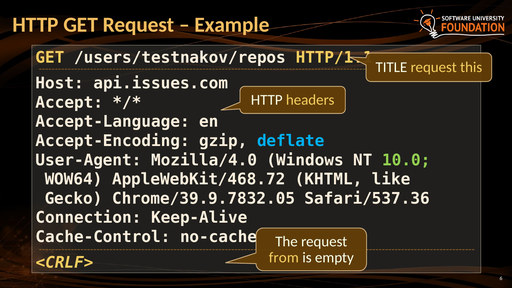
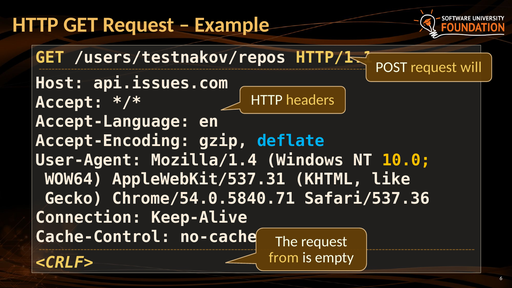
TITLE: TITLE -> POST (391, 67)
this: this -> will (471, 67)
Mozilla/4.0: Mozilla/4.0 -> Mozilla/1.4 (204, 160)
10.0 colour: light green -> yellow (406, 160)
AppleWebKit/468.72: AppleWebKit/468.72 -> AppleWebKit/537.31 (199, 179)
Chrome/39.9.7832.05: Chrome/39.9.7832.05 -> Chrome/54.0.5840.71 (204, 199)
